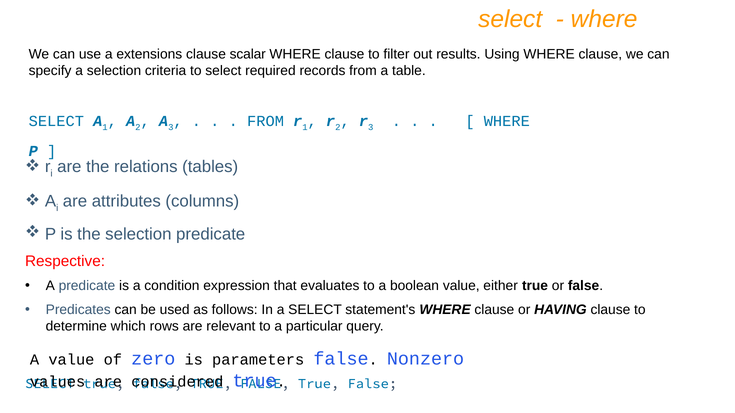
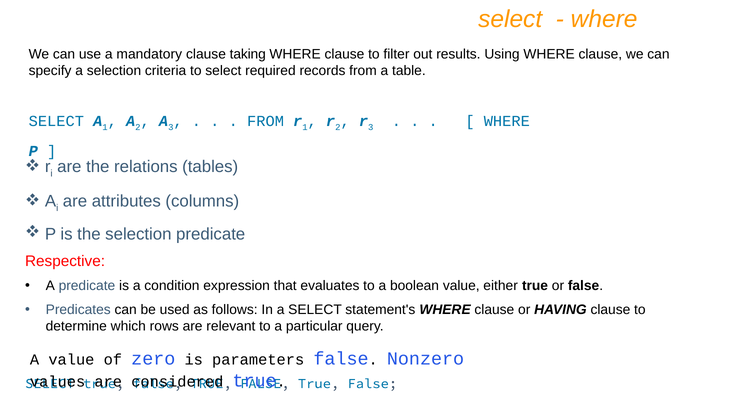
extensions: extensions -> mandatory (149, 54)
scalar: scalar -> taking (248, 54)
